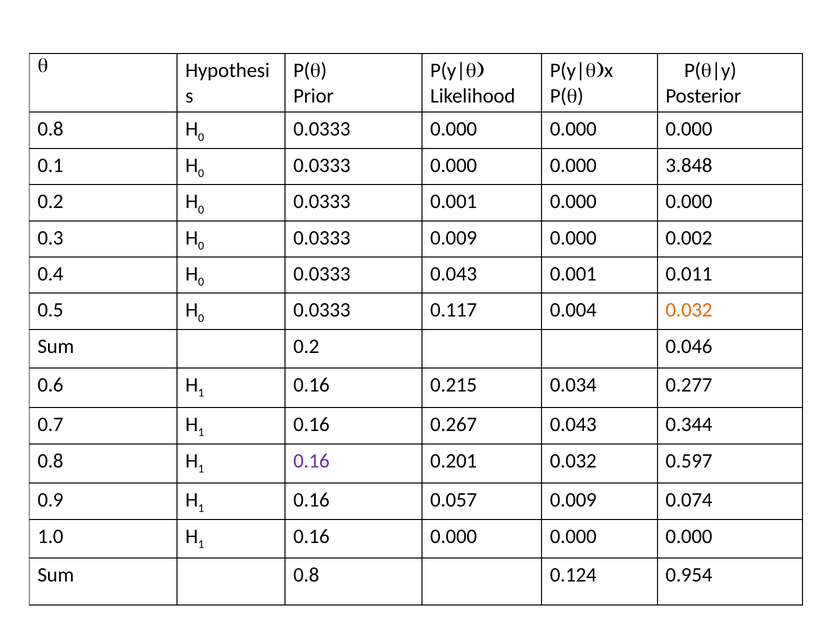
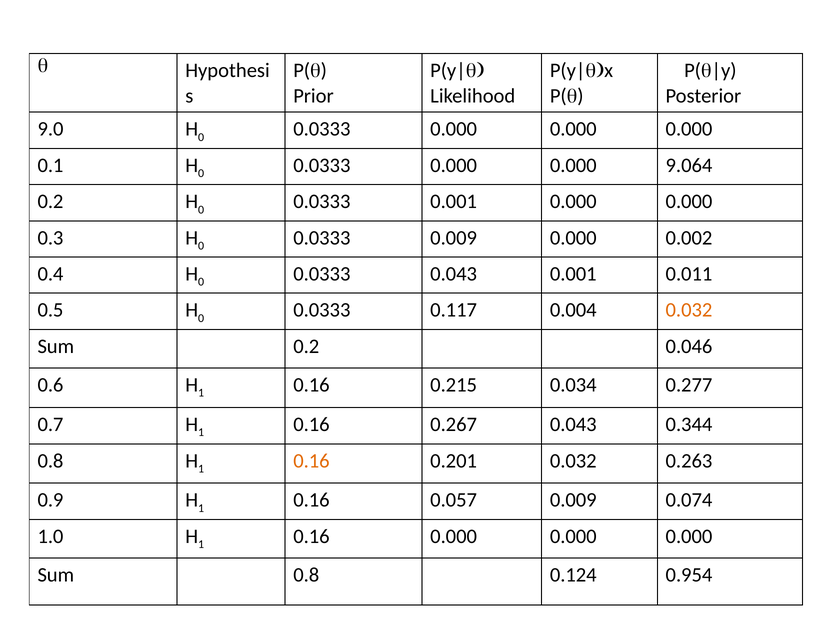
0.8: 0.8 -> 9.0 (50, 129)
3.848: 3.848 -> 9.064 (689, 165)
0.16 colour: purple -> orange (311, 461)
0.597: 0.597 -> 0.263 (689, 461)
